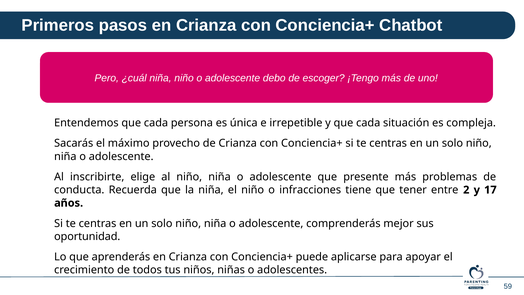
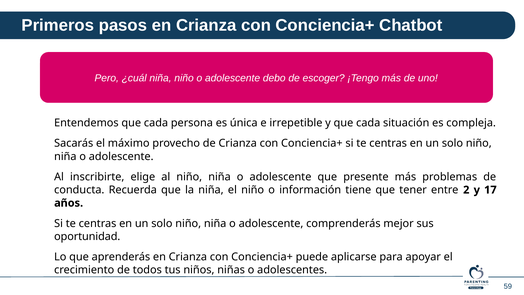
infracciones: infracciones -> información (310, 190)
